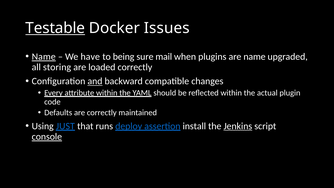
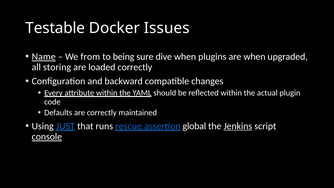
Testable underline: present -> none (55, 28)
have: have -> from (90, 57)
mail: mail -> dive (164, 57)
are name: name -> when (254, 57)
and underline: present -> none (95, 81)
deploy: deploy -> rescue (129, 126)
install: install -> global (194, 126)
